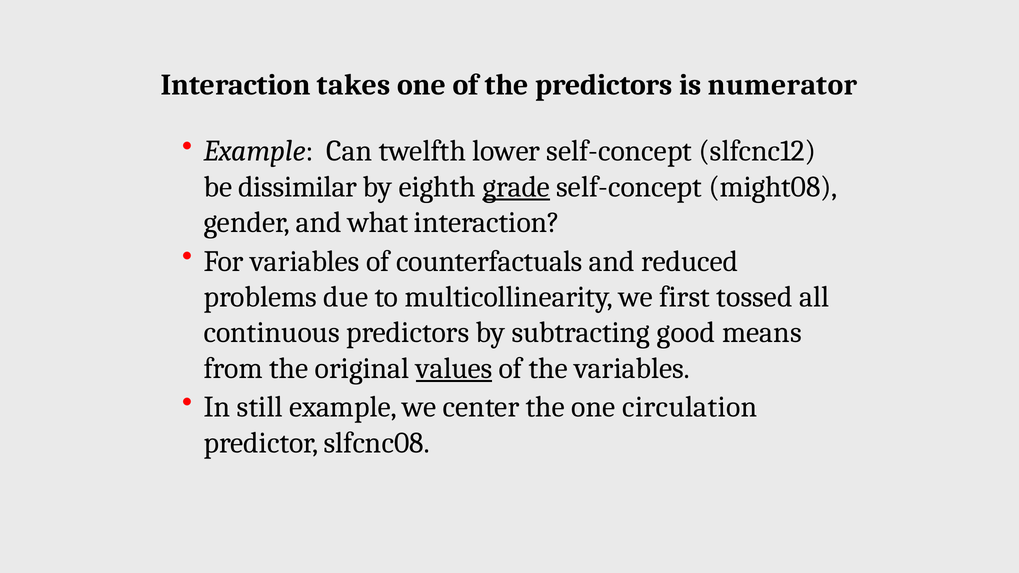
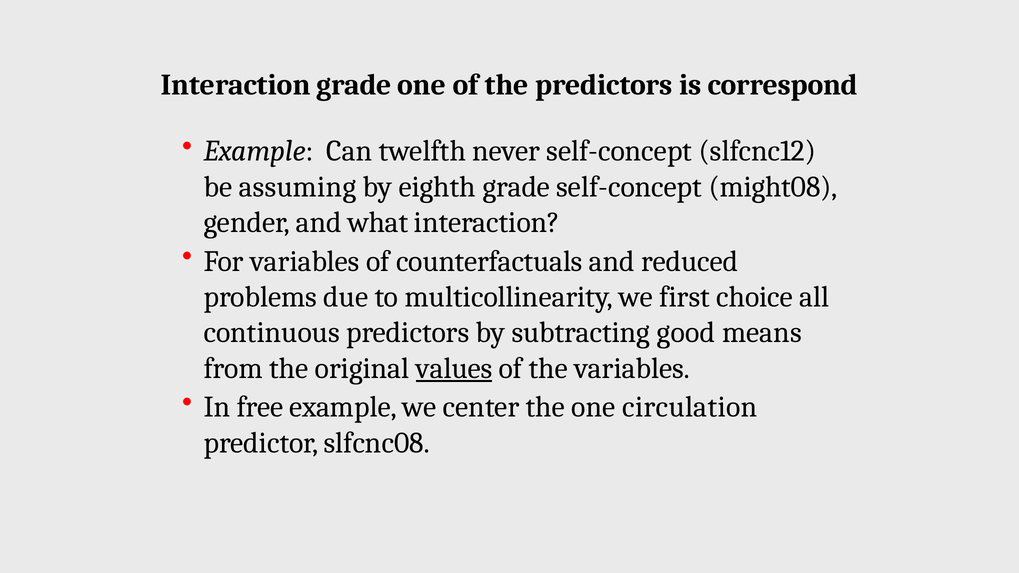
Interaction takes: takes -> grade (354, 85)
numerator: numerator -> correspond (783, 85)
lower: lower -> never (506, 151)
dissimilar: dissimilar -> assuming (297, 187)
grade underline: present -> none (516, 187)
tossed: tossed -> choice (755, 297)
still: still -> free (260, 407)
